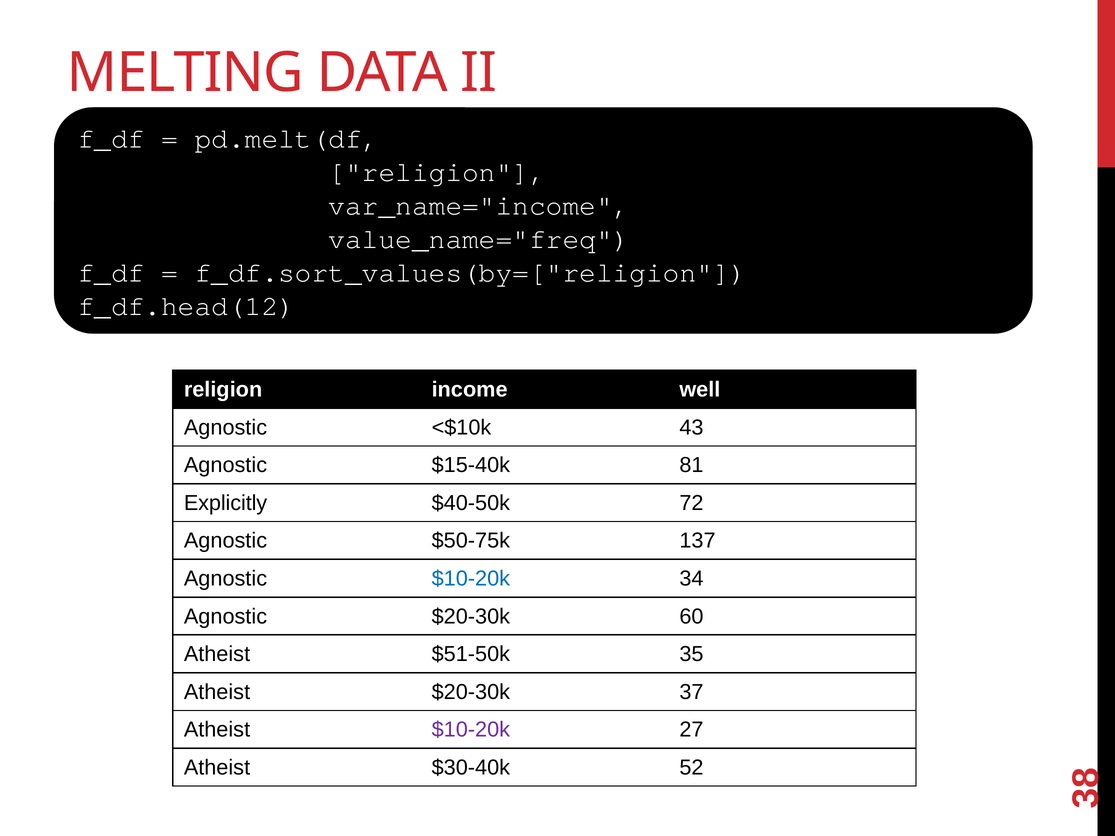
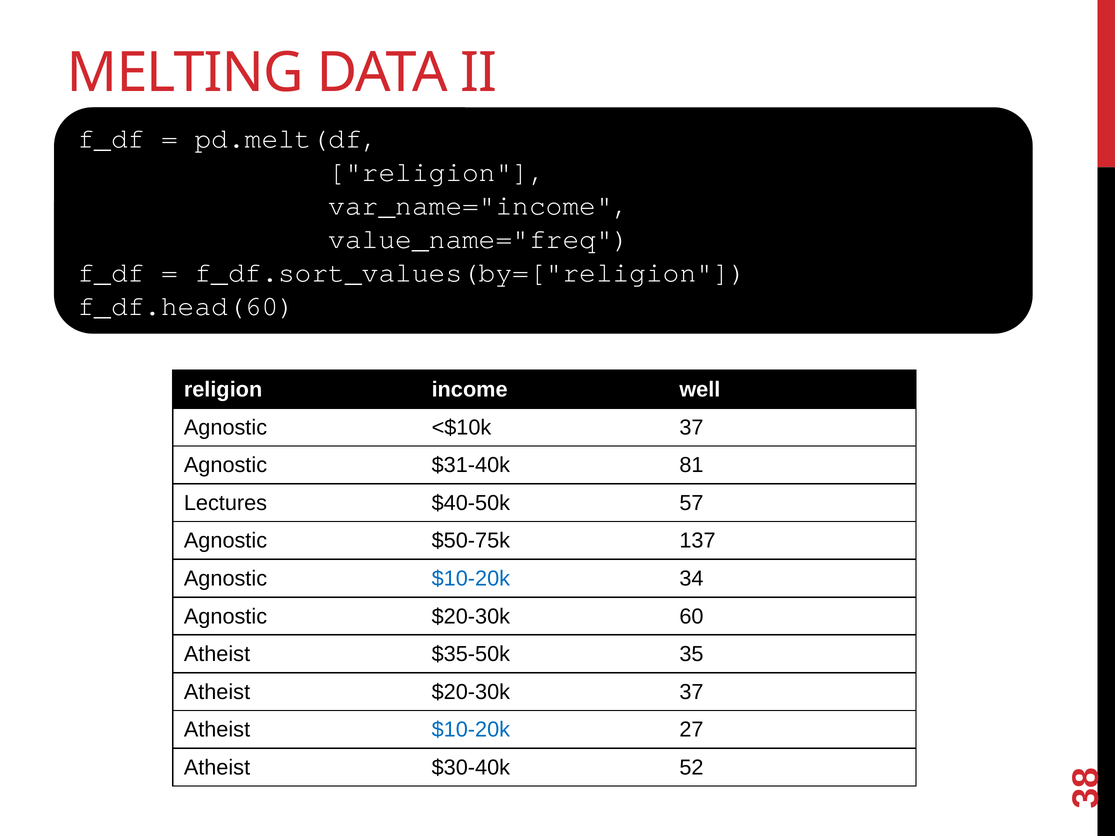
f_df.head(12: f_df.head(12 -> f_df.head(60 (186, 306)
<$10k 43: 43 -> 37 (691, 428)
$15-40k: $15-40k -> $31-40k (471, 465)
Explicitly: Explicitly -> Lectures (225, 503)
72: 72 -> 57 (691, 503)
$51-50k: $51-50k -> $35-50k (471, 654)
$10-20k colour: purple -> blue (471, 730)
